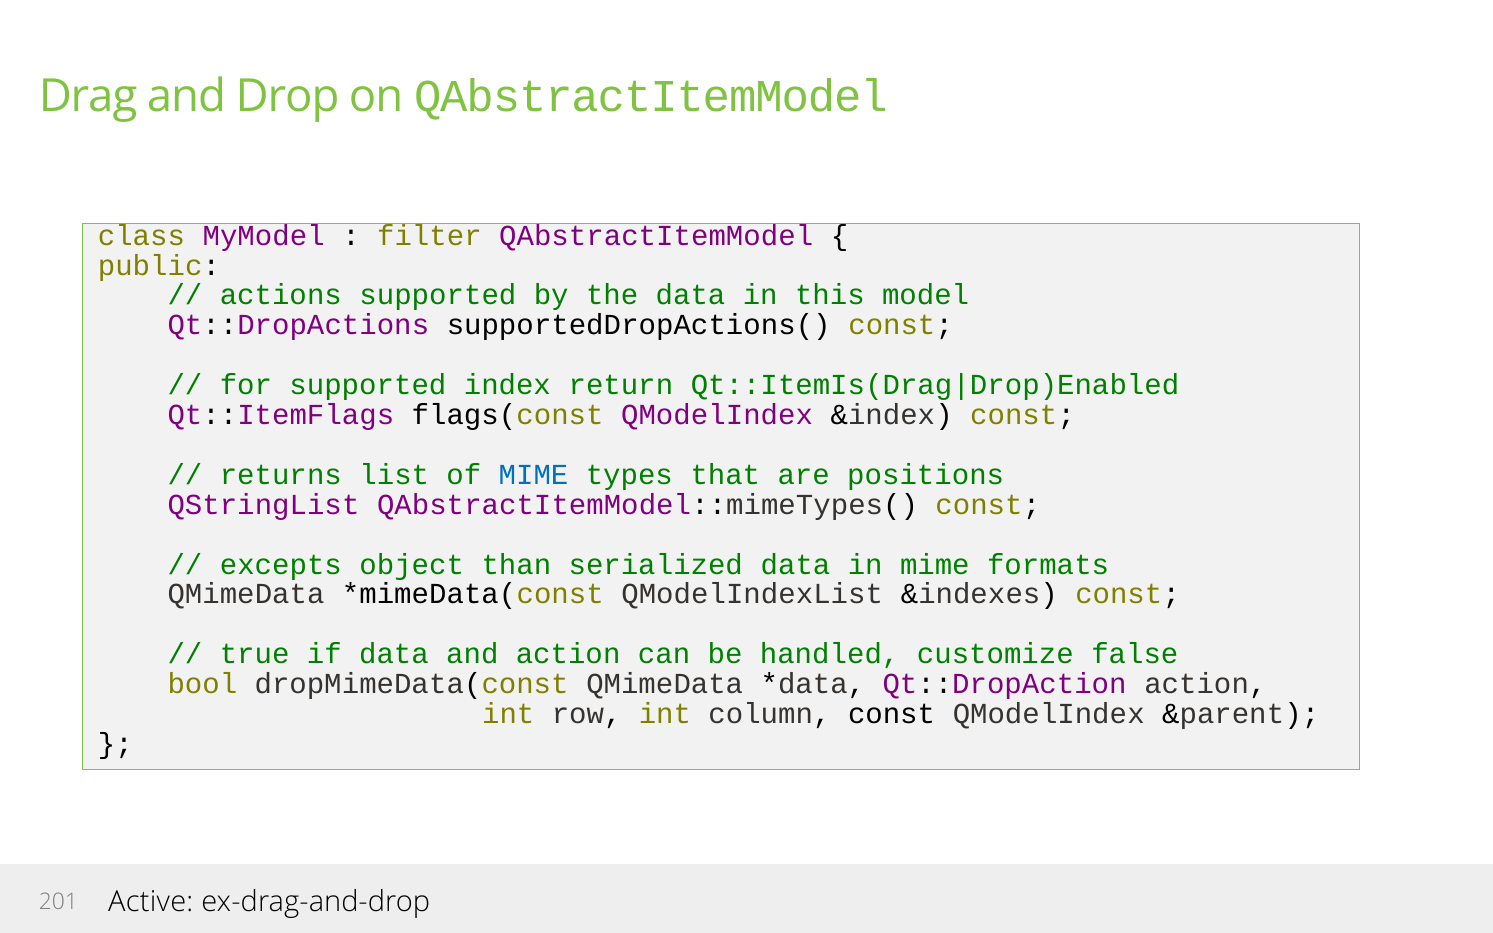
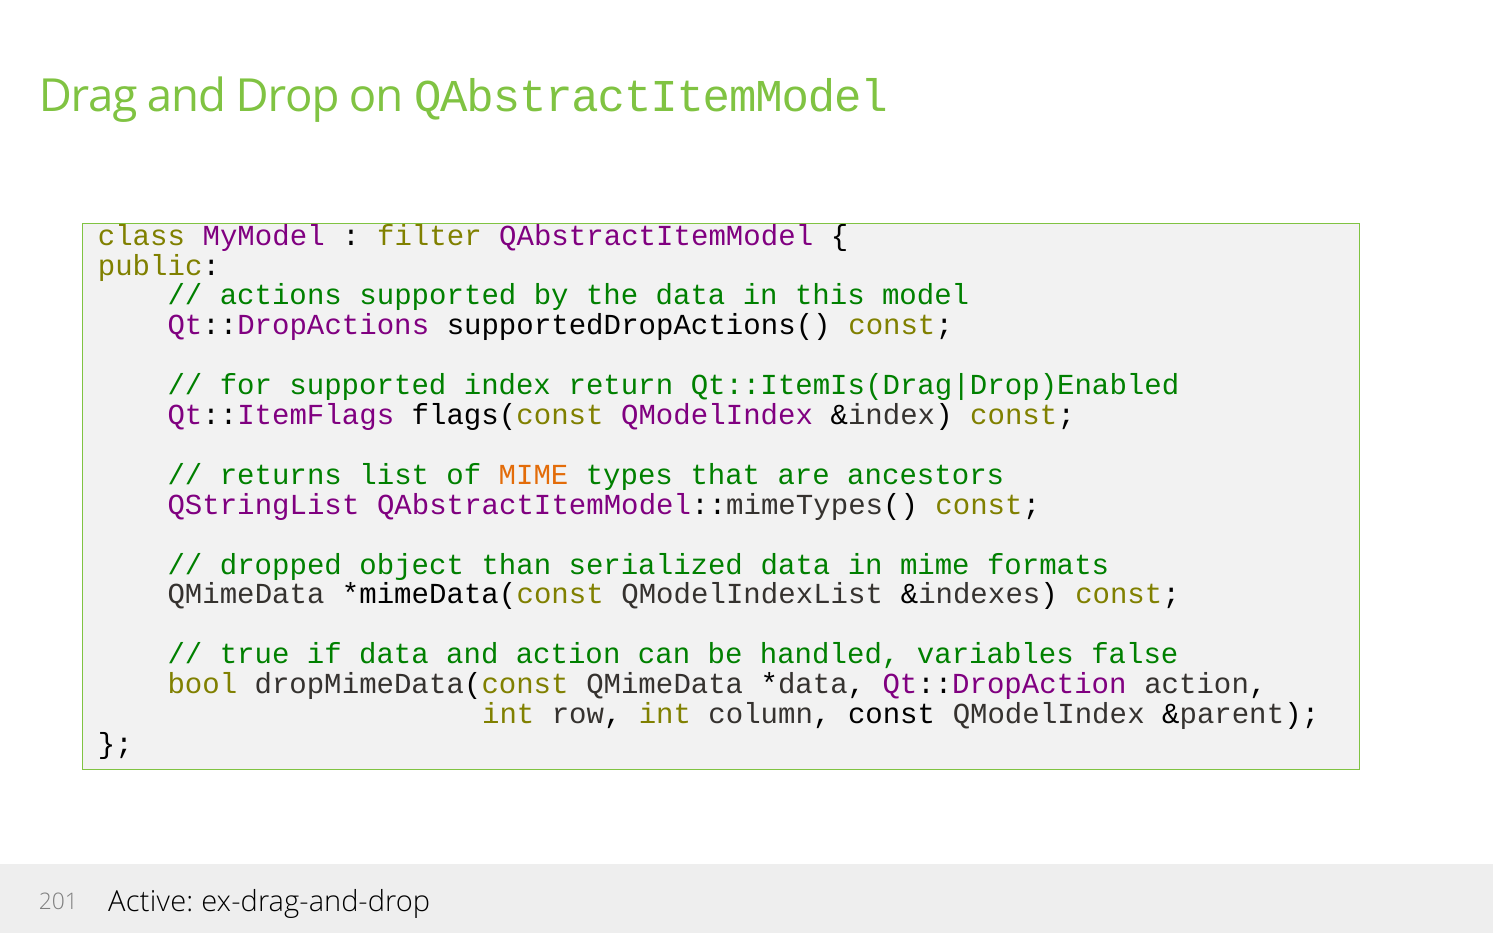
MIME colour: blue -> orange (534, 475)
positions: positions -> ancestors (926, 475)
excepts: excepts -> dropped (281, 565)
customize: customize -> variables (995, 654)
